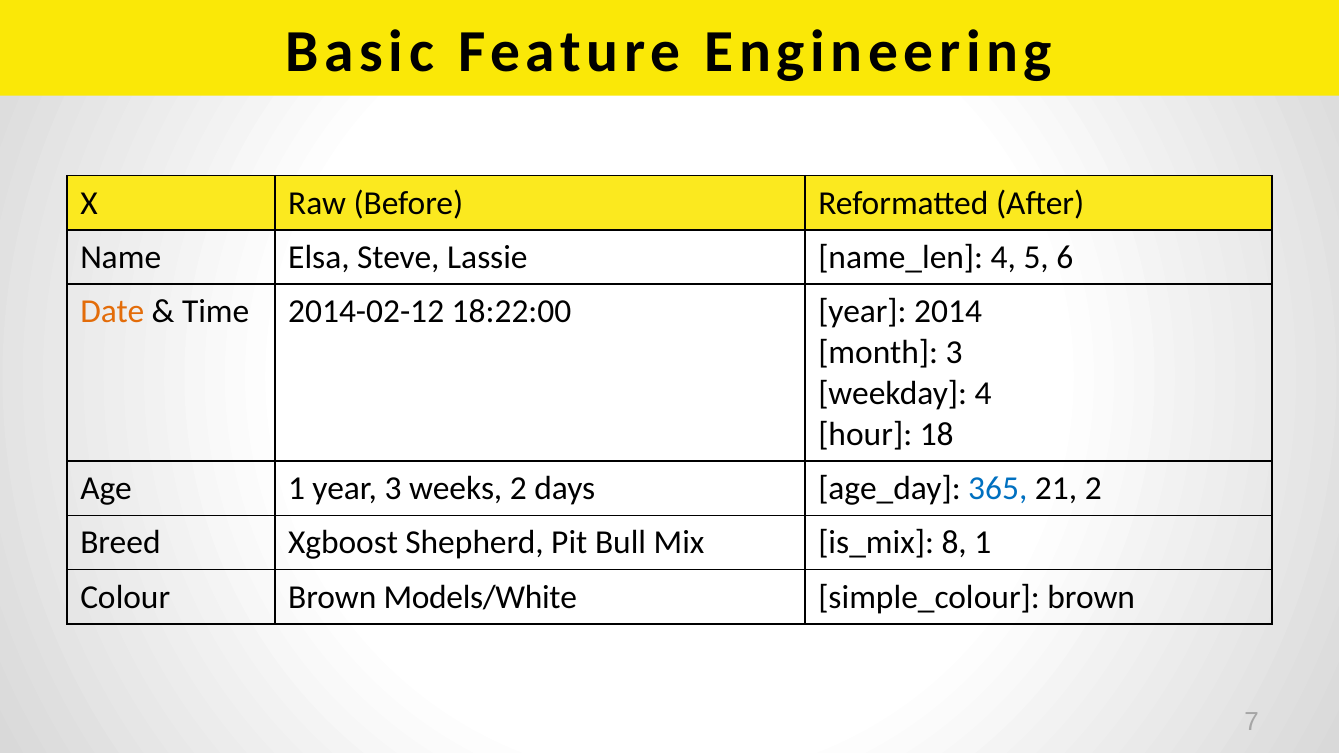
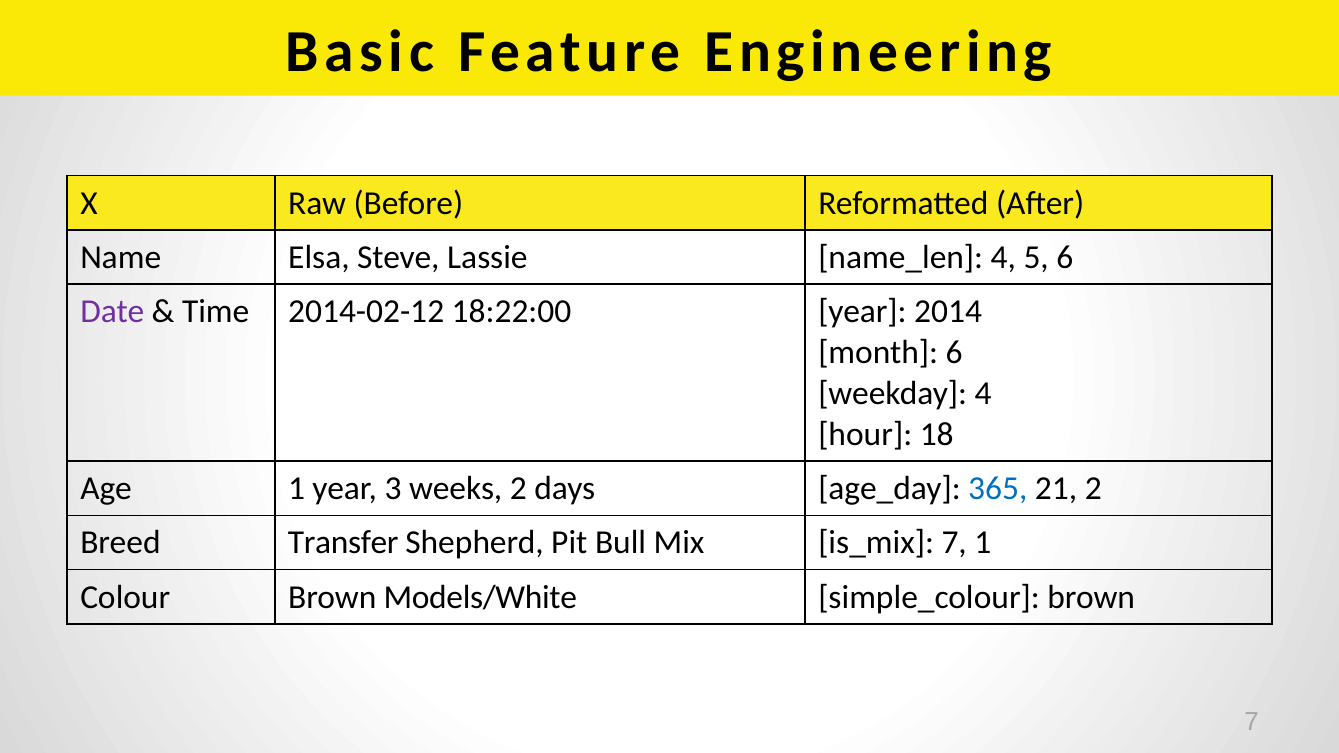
Date colour: orange -> purple (112, 312)
month 3: 3 -> 6 (954, 353)
Xgboost: Xgboost -> Transfer (343, 543)
8: 8 -> 7 (954, 543)
